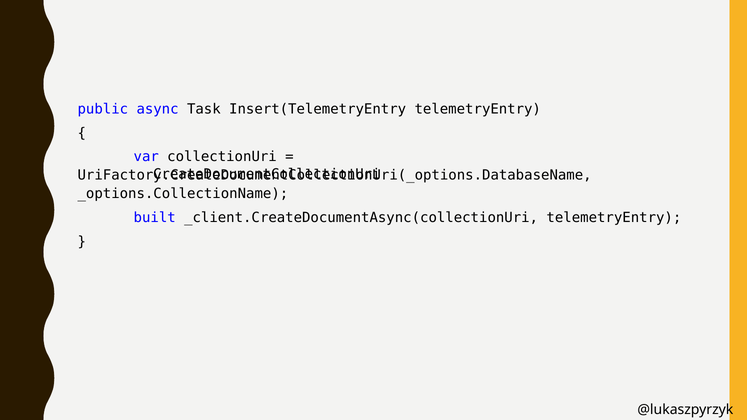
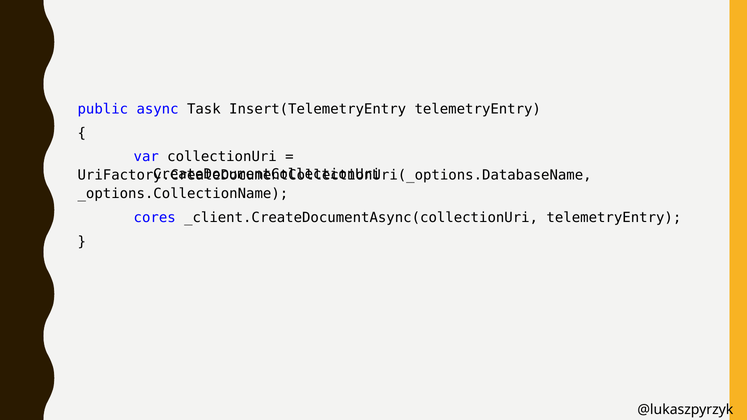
built: built -> cores (155, 218)
